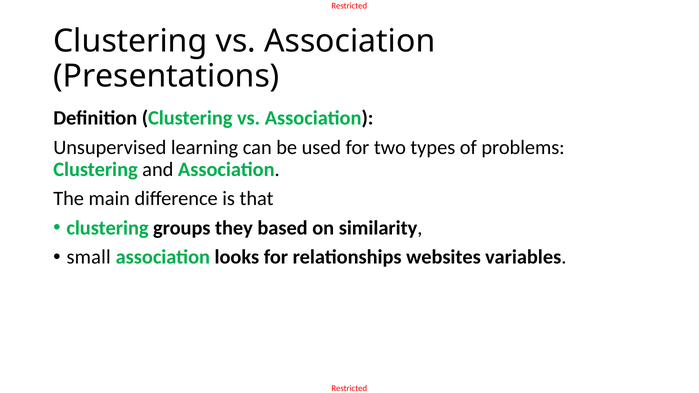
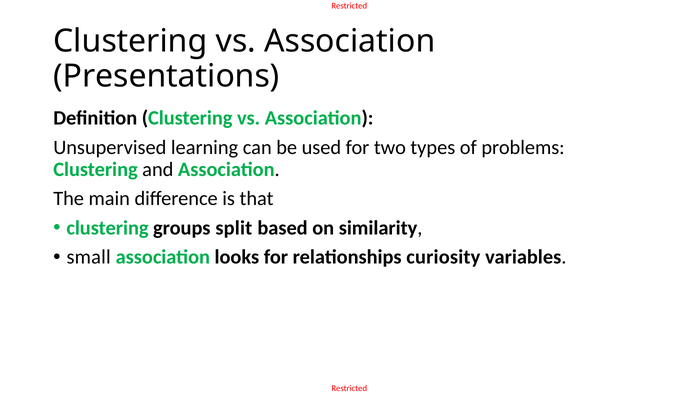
they: they -> split (234, 228)
websites: websites -> curiosity (443, 257)
